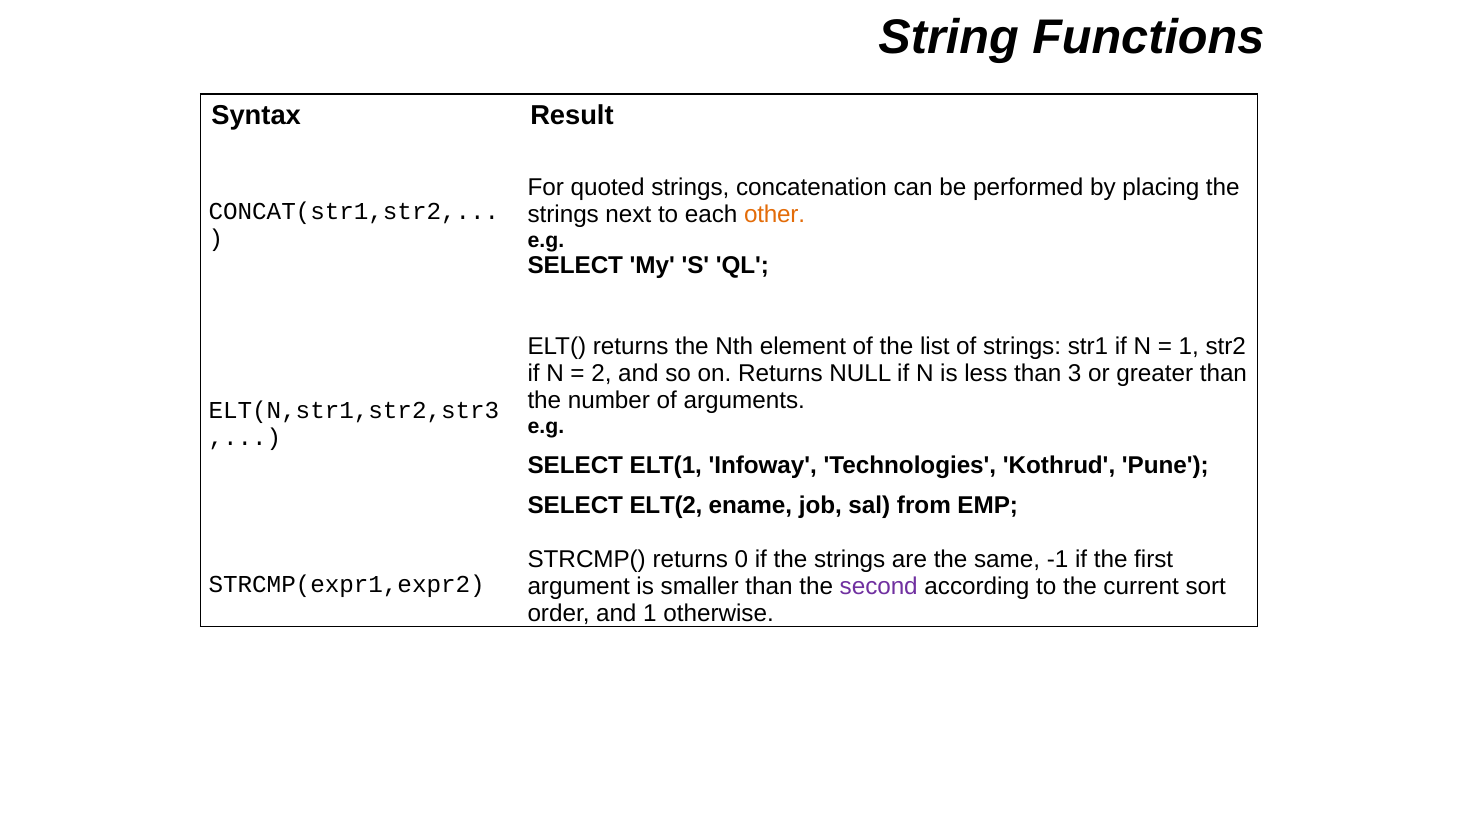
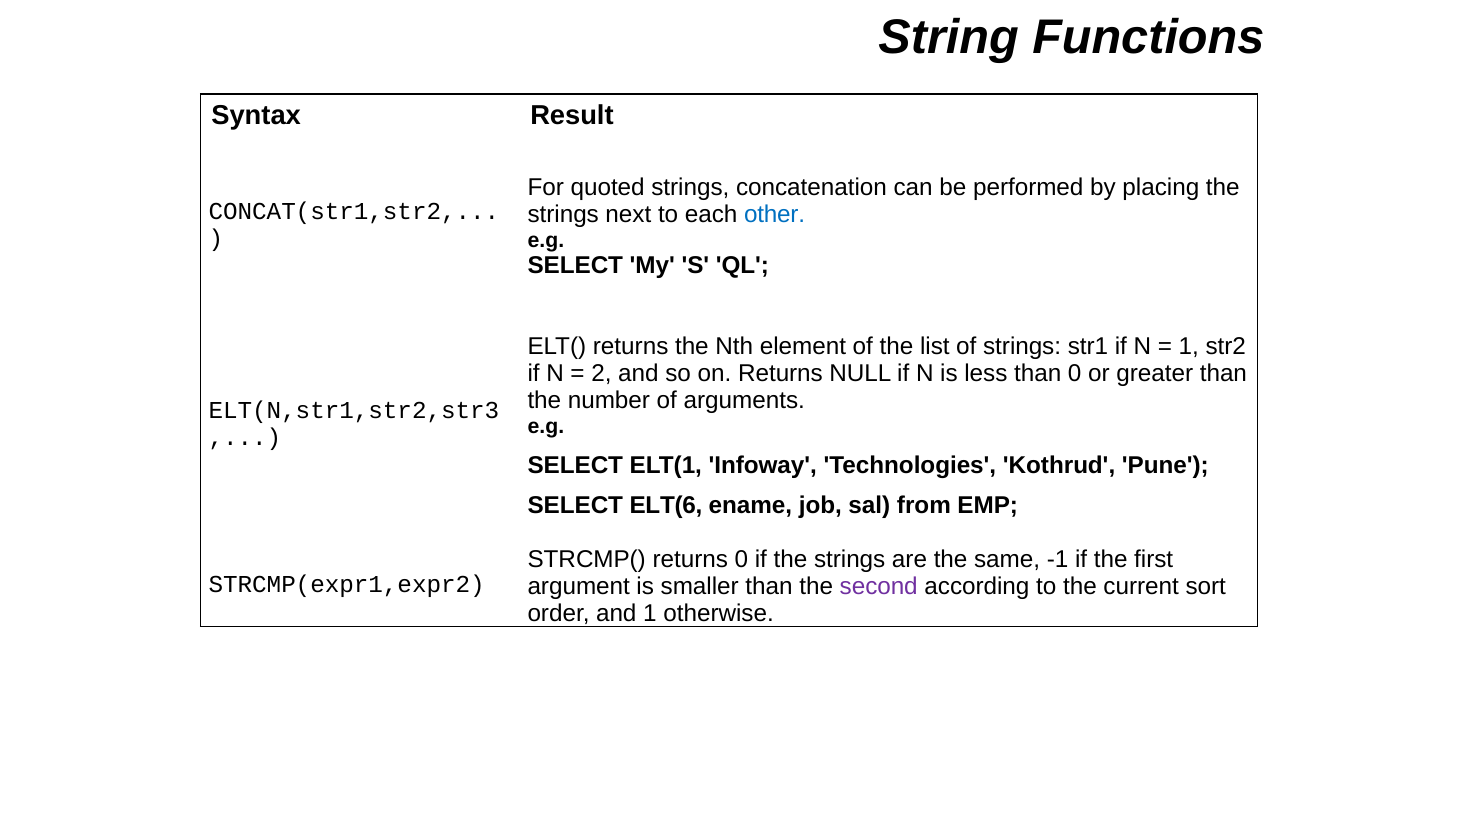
other colour: orange -> blue (775, 215)
than 3: 3 -> 0 (1075, 374)
ELT(2: ELT(2 -> ELT(6 (666, 506)
